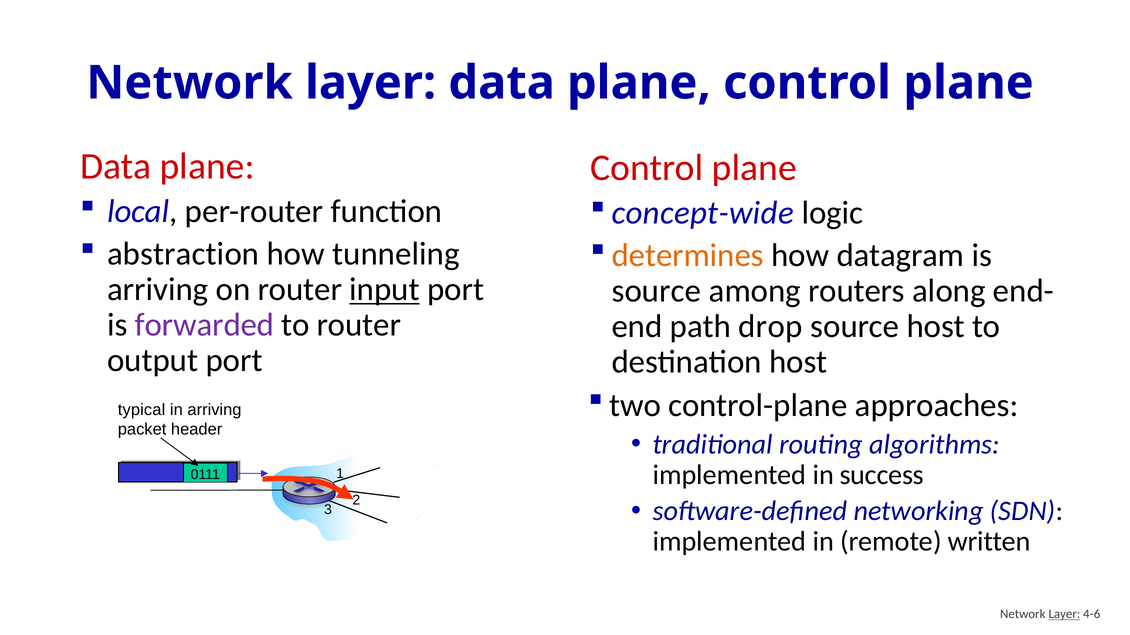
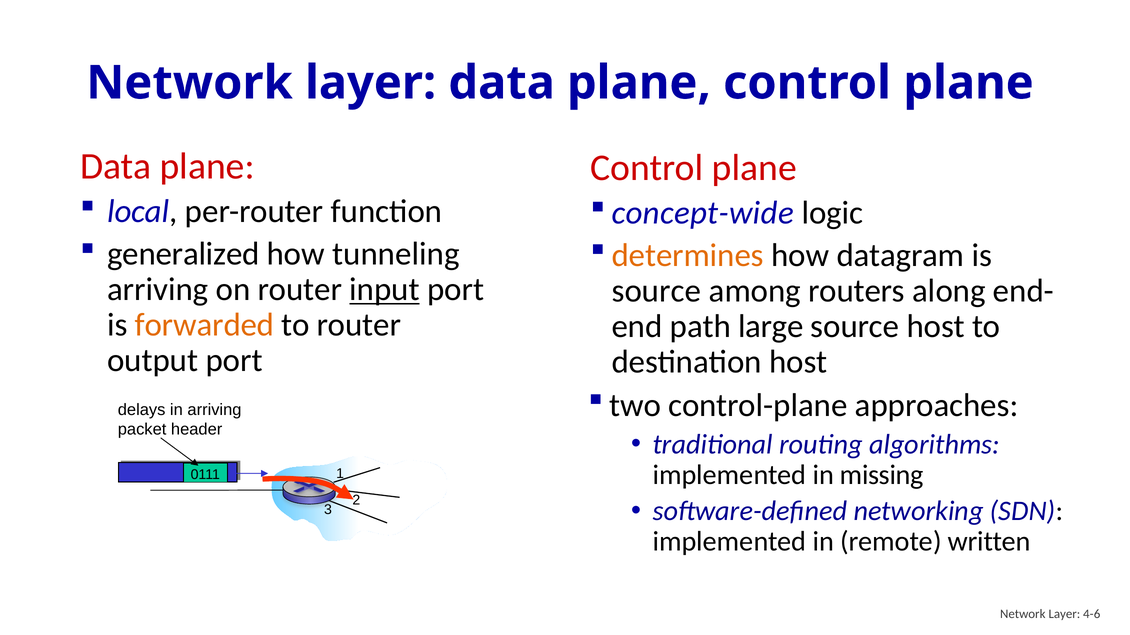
abstraction: abstraction -> generalized (183, 254)
forwarded colour: purple -> orange (205, 325)
drop: drop -> large (771, 327)
typical: typical -> delays (142, 410)
success: success -> missing (882, 475)
Layer underline: present -> none (1064, 615)
